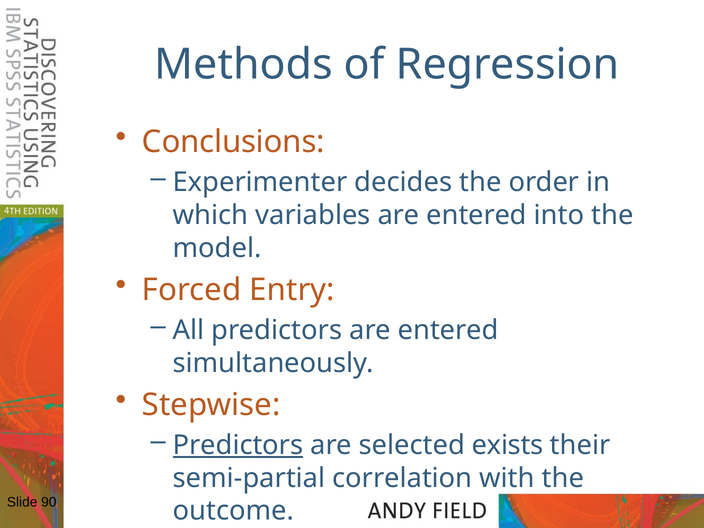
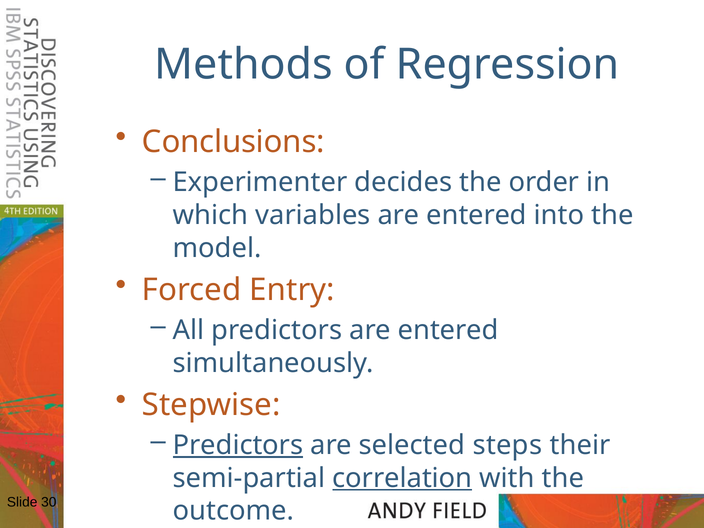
exists: exists -> steps (507, 445)
correlation underline: none -> present (402, 478)
90: 90 -> 30 (49, 502)
